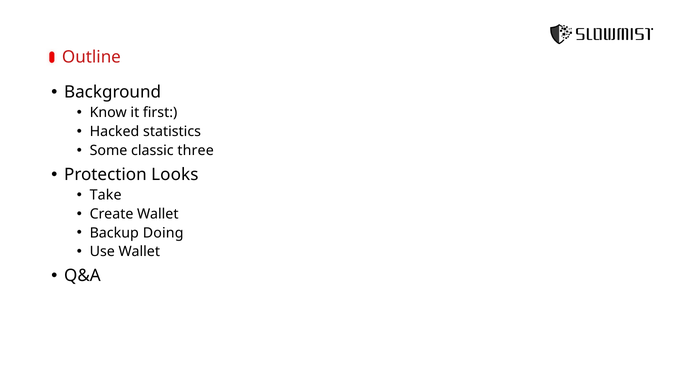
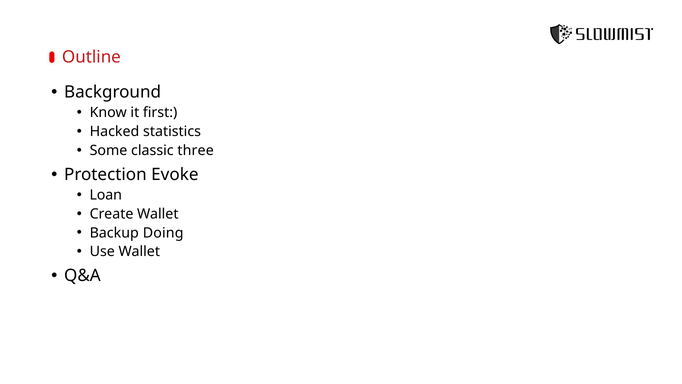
Looks: Looks -> Evoke (175, 174)
Take: Take -> Loan (106, 195)
